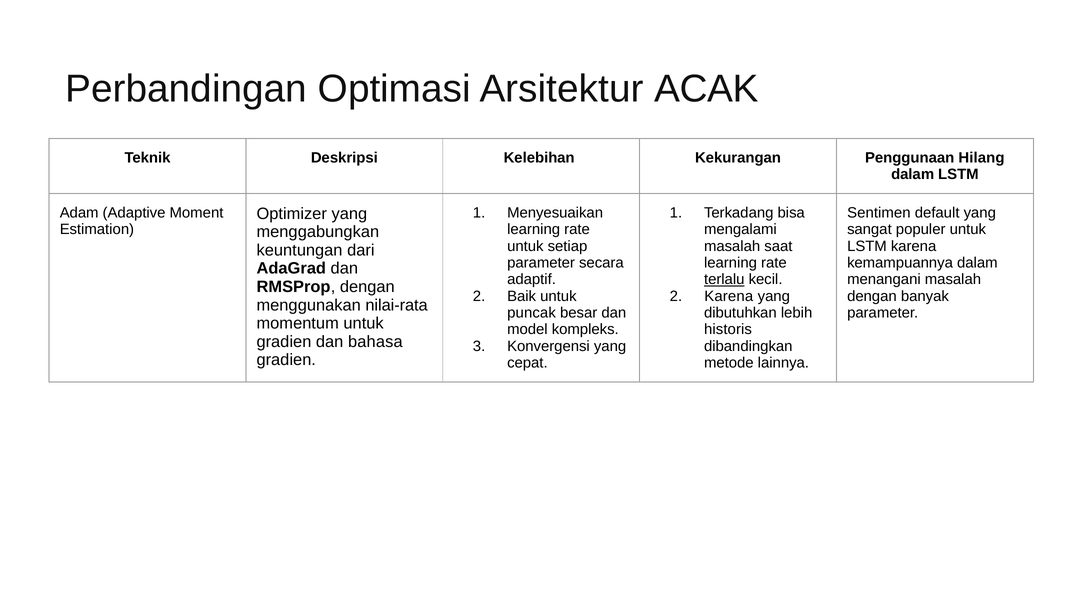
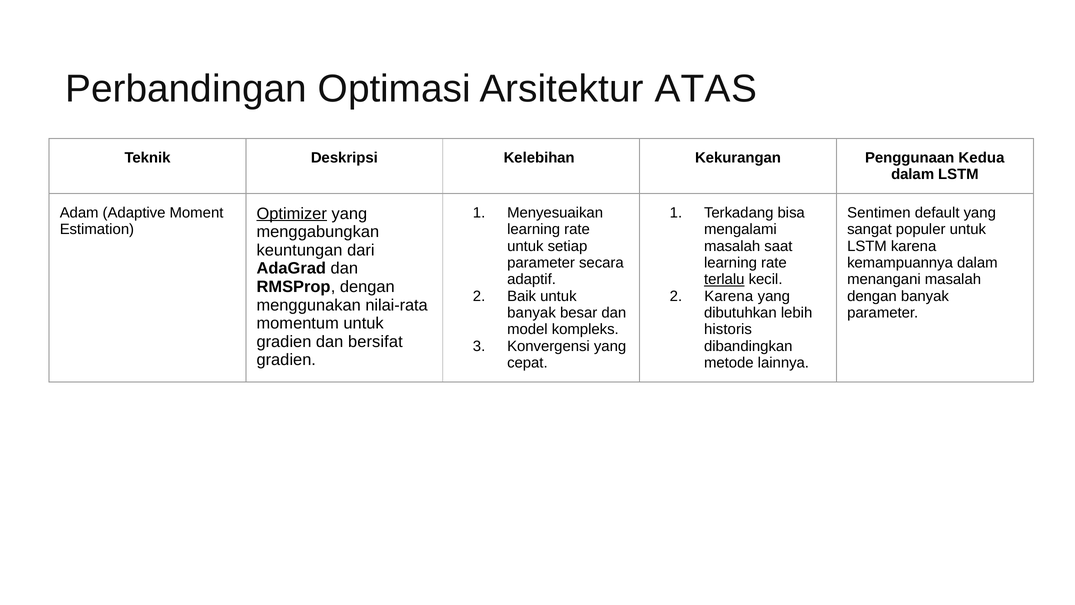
ACAK: ACAK -> ATAS (706, 89)
Hilang: Hilang -> Kedua (981, 158)
Optimizer underline: none -> present (292, 214)
puncak: puncak -> banyak (532, 313)
bahasa: bahasa -> bersifat (375, 342)
